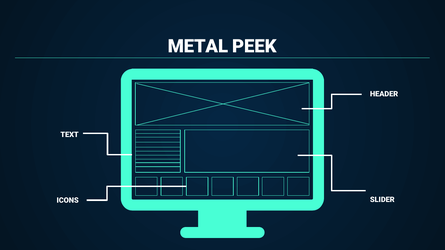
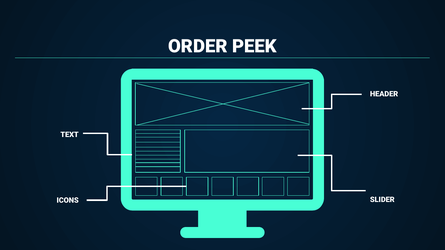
METAL: METAL -> ORDER (198, 47)
